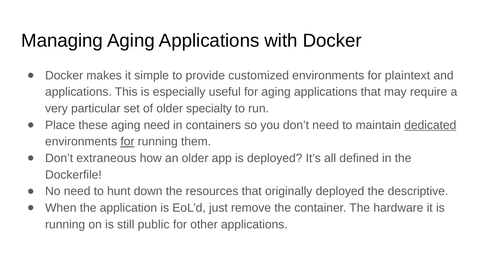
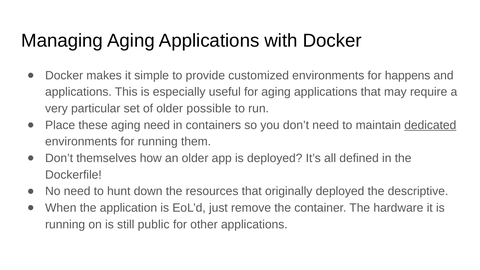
plaintext: plaintext -> happens (408, 75)
specialty: specialty -> possible (209, 109)
for underline: present -> none (127, 142)
extraneous: extraneous -> themselves (106, 158)
